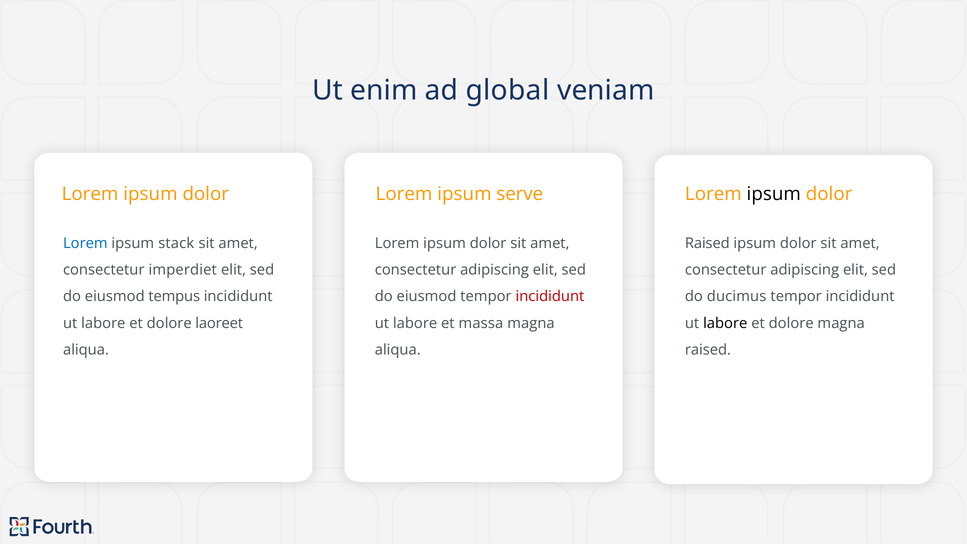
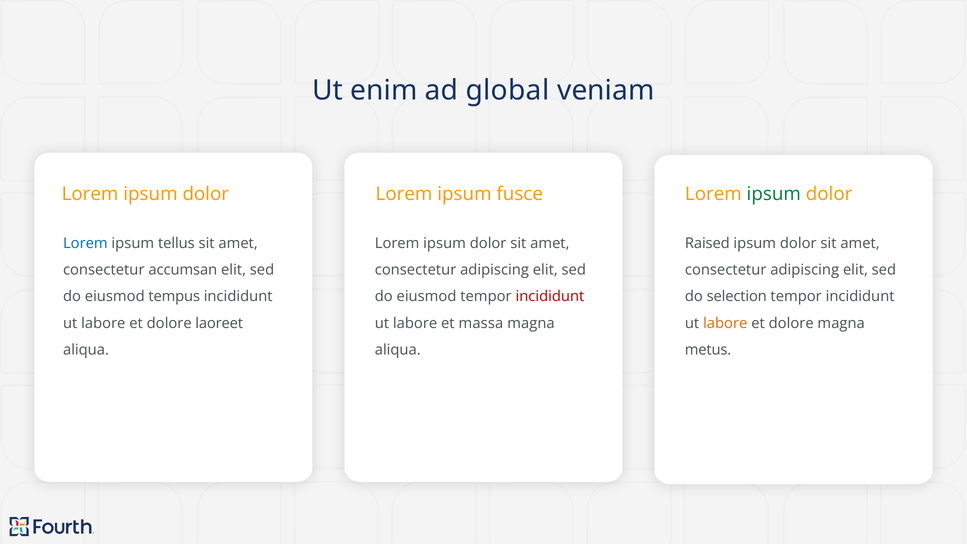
serve: serve -> fusce (520, 194)
ipsum colour: black -> green (774, 194)
stack: stack -> tellus (176, 243)
imperdiet: imperdiet -> accumsan (183, 270)
ducimus: ducimus -> selection (737, 297)
labore colour: black -> orange (725, 323)
raised: raised -> metus (708, 350)
